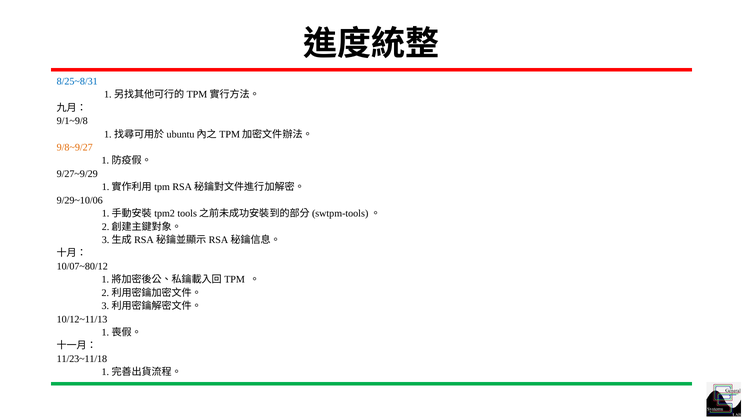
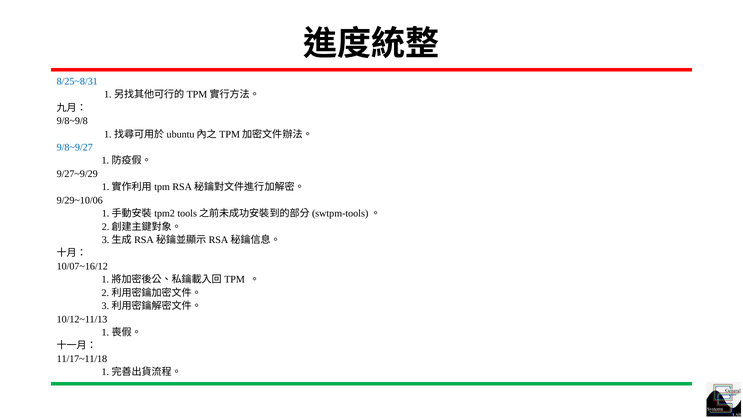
9/1~9/8: 9/1~9/8 -> 9/8~9/8 (72, 121)
9/8~9/27 colour: orange -> blue (75, 147)
10/07~80/12: 10/07~80/12 -> 10/07~16/12 (82, 266)
11/23~11/18: 11/23~11/18 -> 11/17~11/18 (82, 359)
